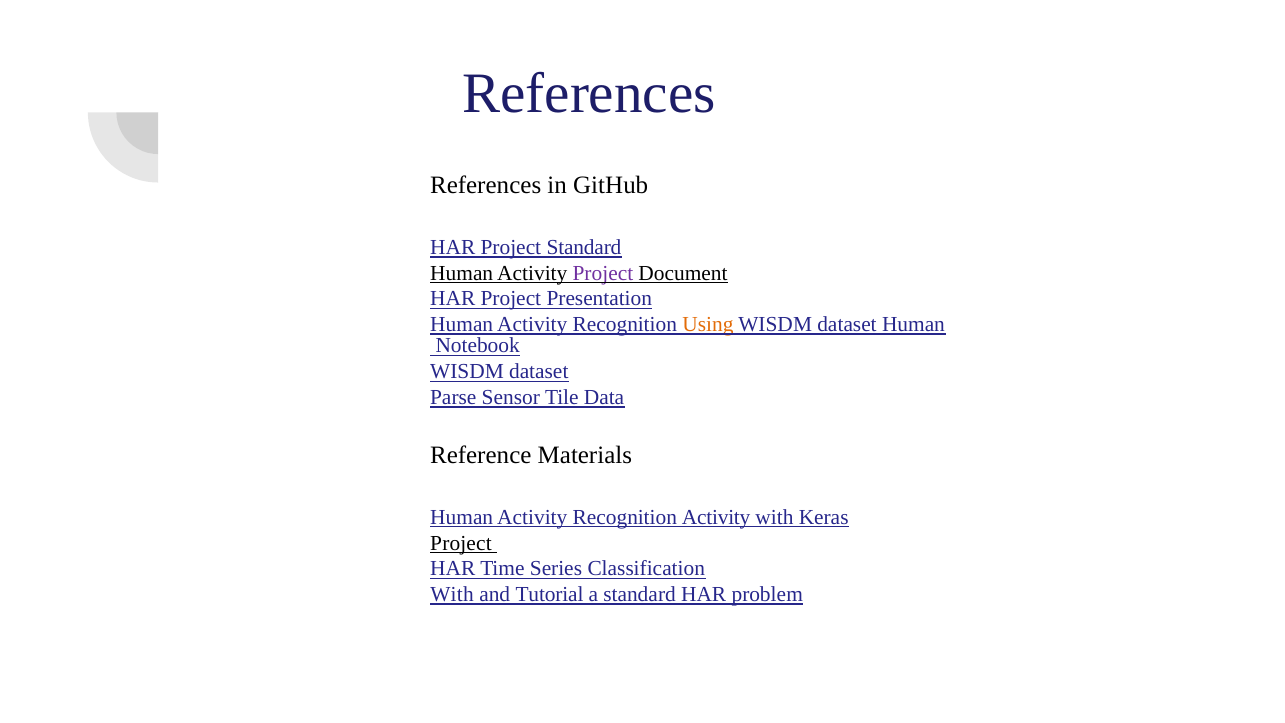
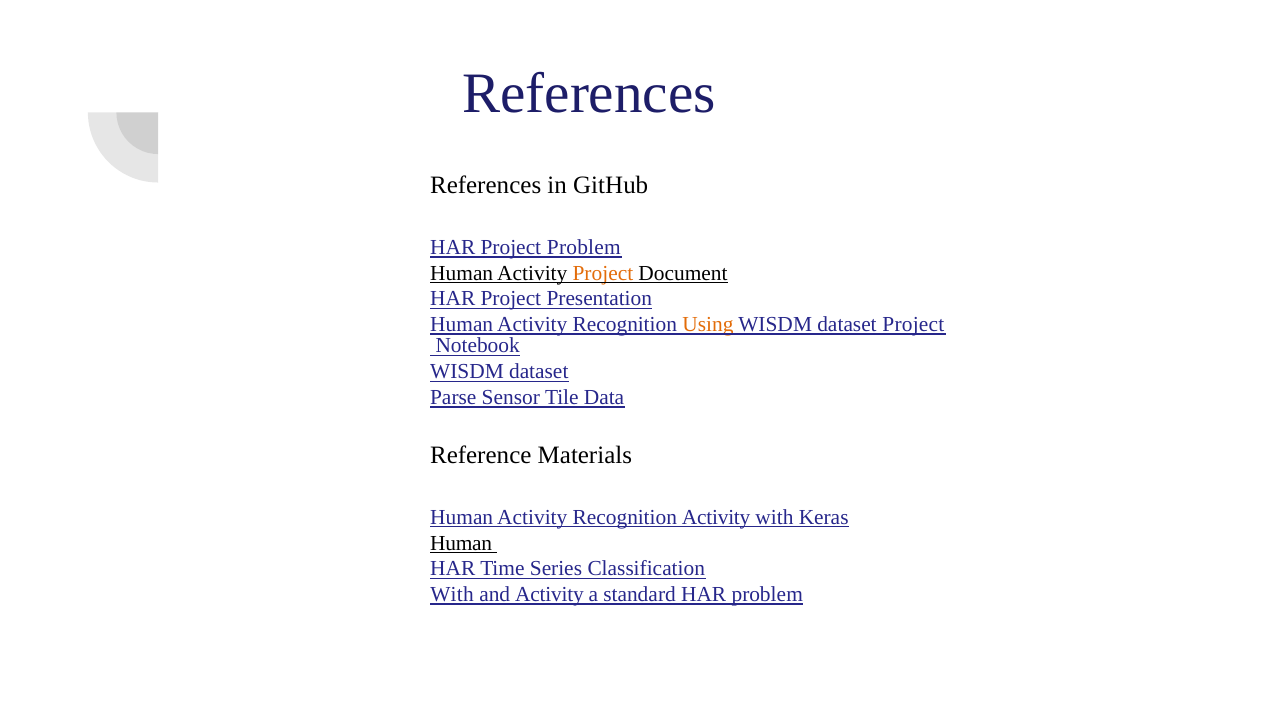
Project Standard: Standard -> Problem (584, 247)
Project colour: purple -> orange (603, 273)
dataset Human: Human -> Project (913, 324)
Project: Project -> Human (461, 543)
and Tutorial: Tutorial -> Activity (550, 594)
